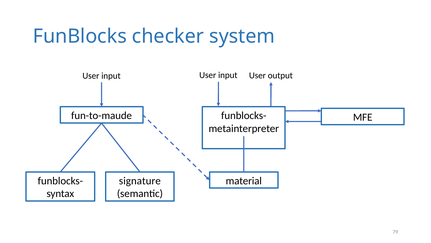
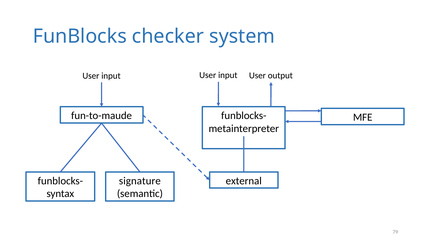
material: material -> external (244, 180)
